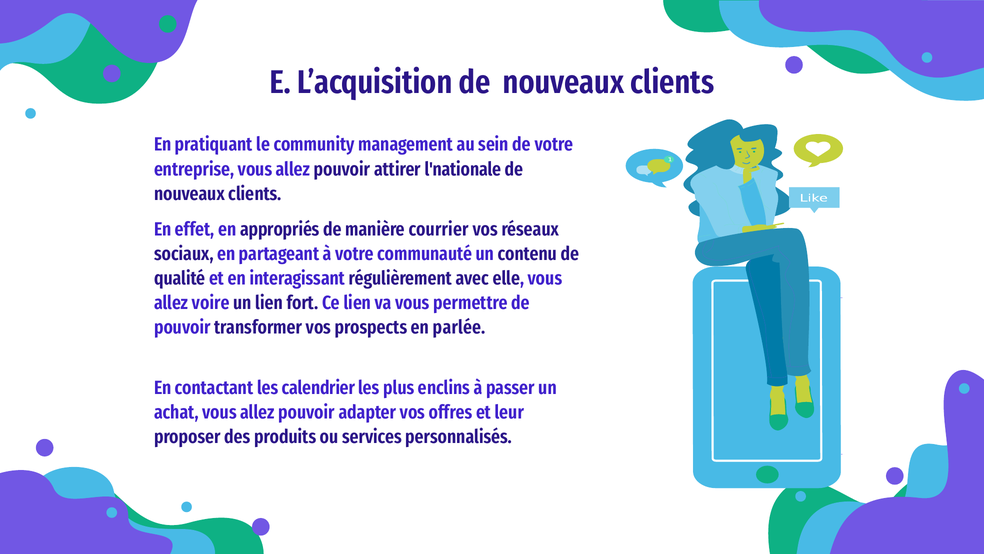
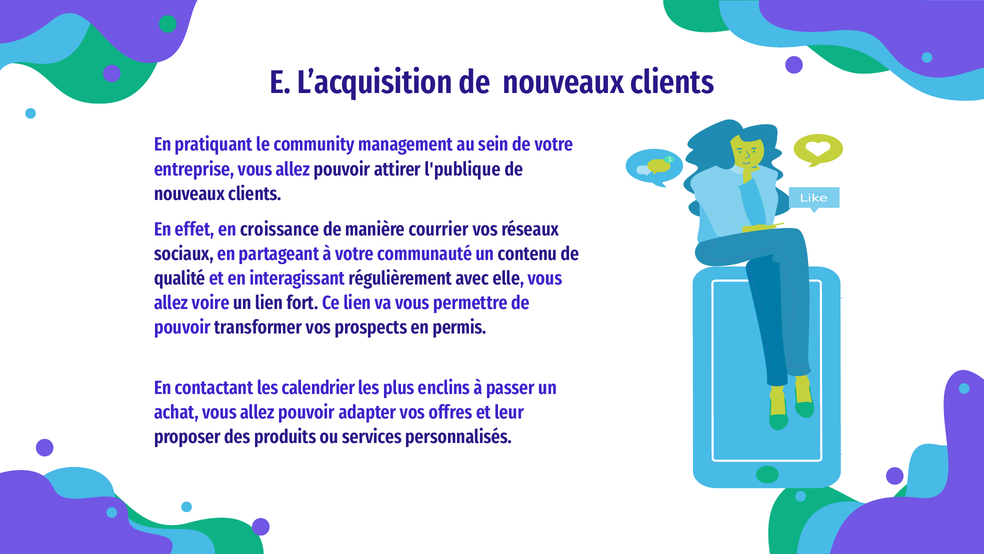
l'nationale: l'nationale -> l'publique (463, 169)
appropriés: appropriés -> croissance (280, 229)
parlée: parlée -> permis (459, 327)
